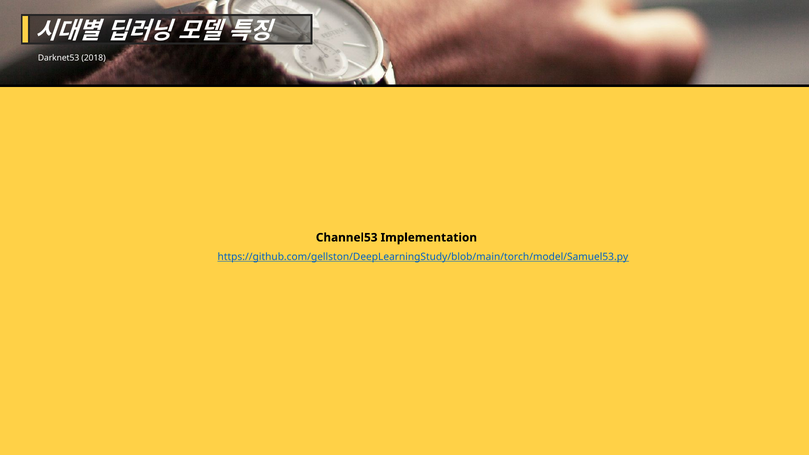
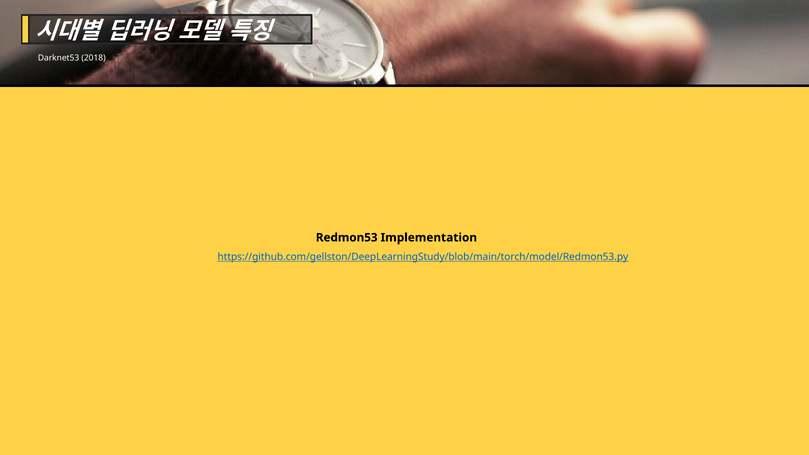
Channel53: Channel53 -> Redmon53 (347, 238)
https://github.com/gellston/DeepLearningStudy/blob/main/torch/model/Samuel53.py: https://github.com/gellston/DeepLearningStudy/blob/main/torch/model/Samuel53.py -> https://github.com/gellston/DeepLearningStudy/blob/main/torch/model/Redmon53.py (423, 257)
